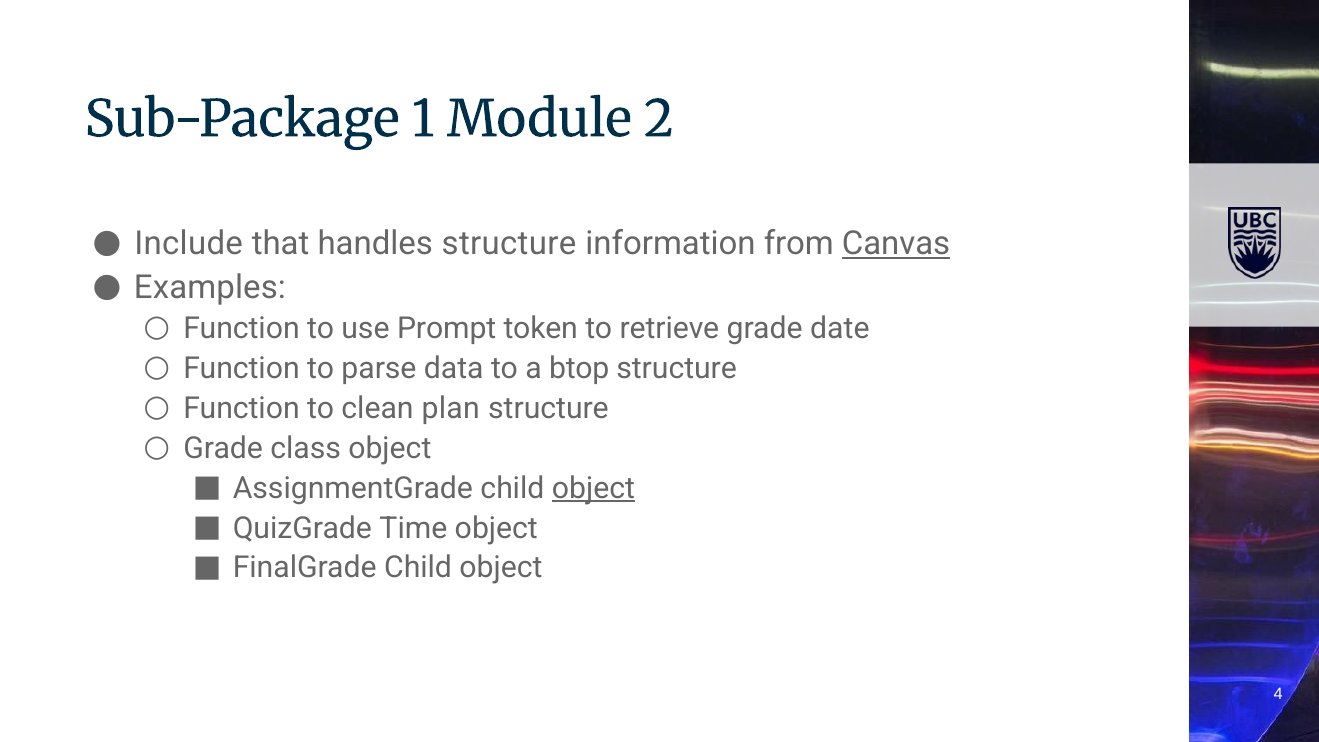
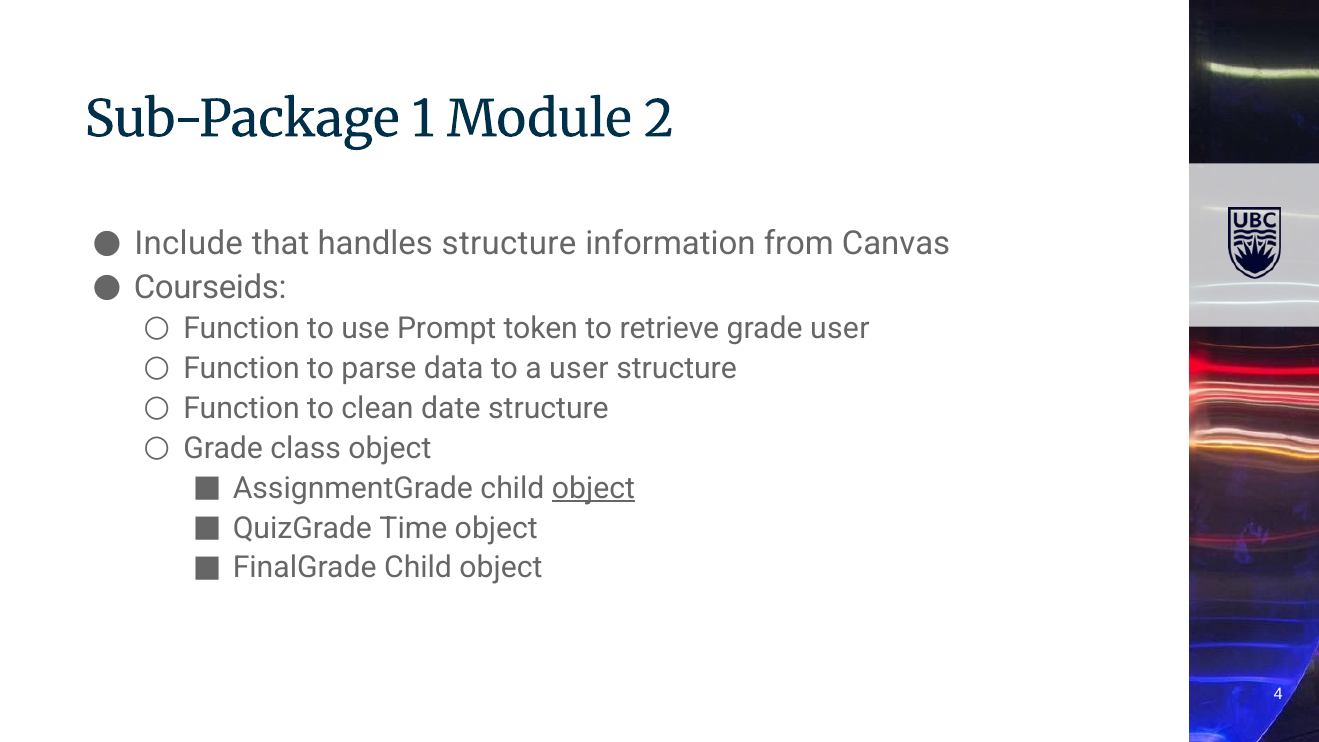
Canvas underline: present -> none (896, 244)
Examples: Examples -> Courseids (210, 287)
grade date: date -> user (840, 329)
a btop: btop -> user (579, 368)
plan: plan -> date (451, 408)
